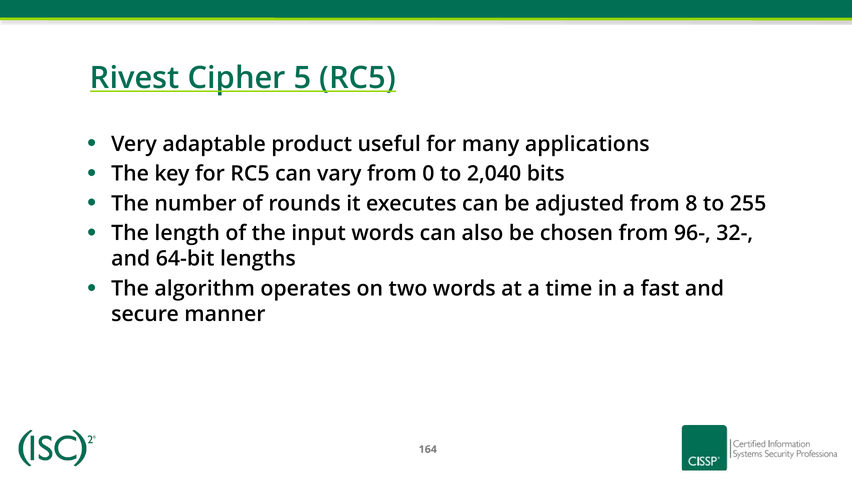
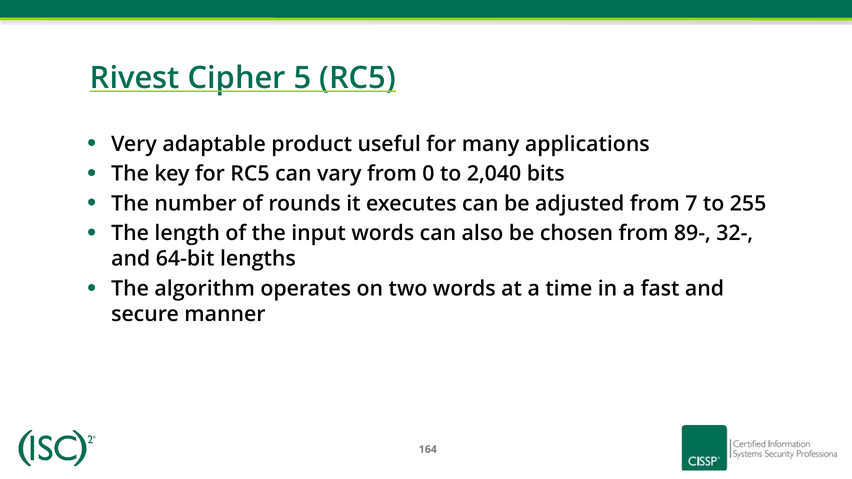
8: 8 -> 7 (691, 204)
96-: 96- -> 89- (692, 233)
